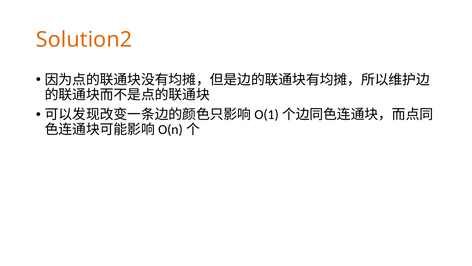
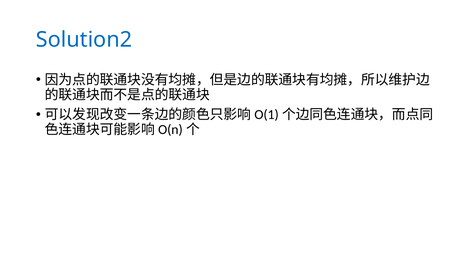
Solution2 colour: orange -> blue (84, 40)
